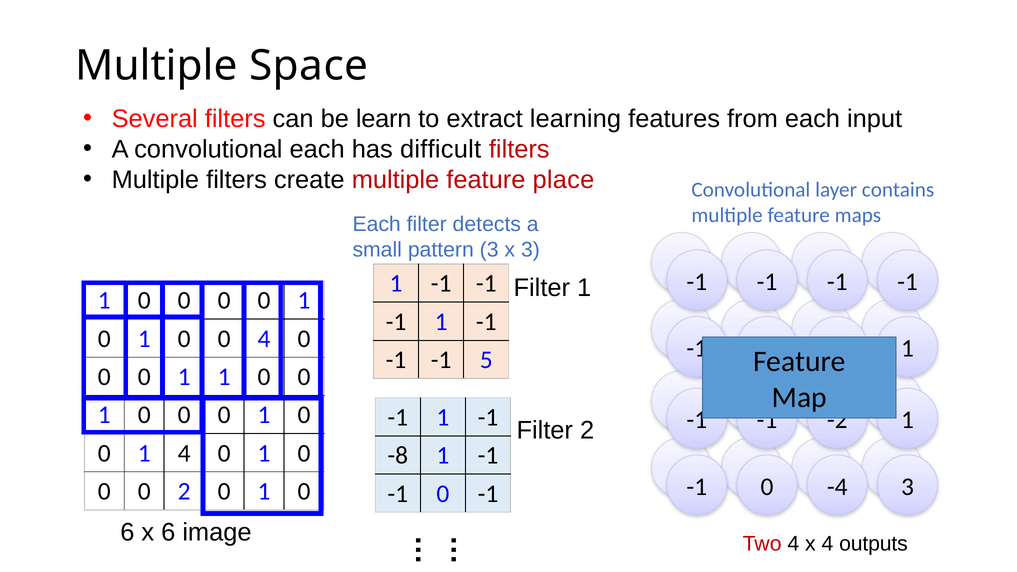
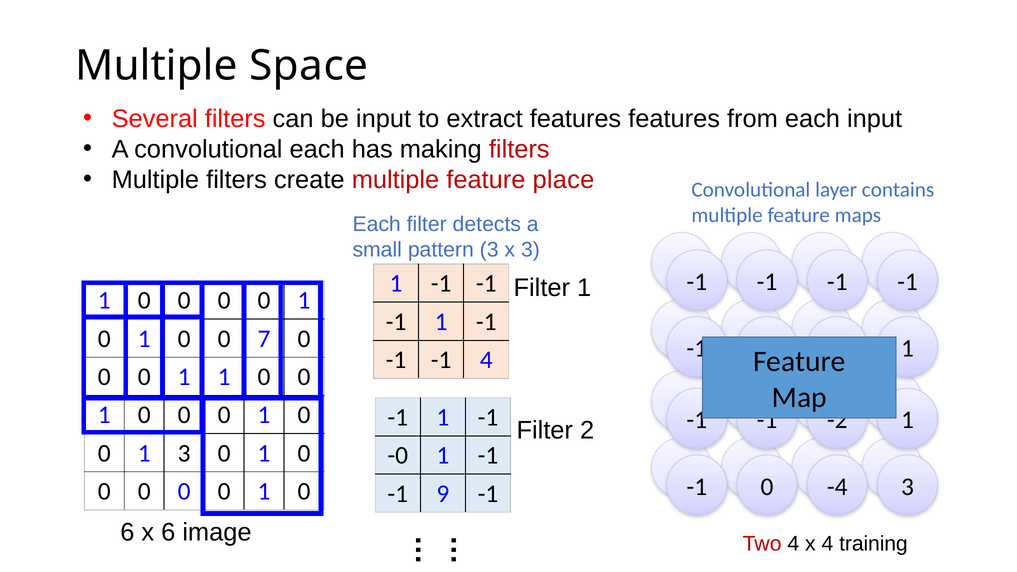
be learn: learn -> input (384, 119)
extract learning: learning -> features (576, 119)
difficult: difficult -> making (441, 149)
0 4: 4 -> 7 (264, 339)
-1 5: 5 -> 4 (486, 360)
4: 4 -> 3 (184, 453)
-8: -8 -> -0 (398, 455)
2: 2 -> 0 (184, 491)
0: 0 -> 9 (443, 494)
outputs: outputs -> training (874, 544)
